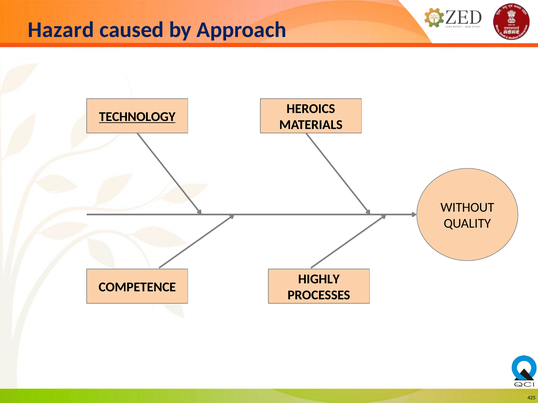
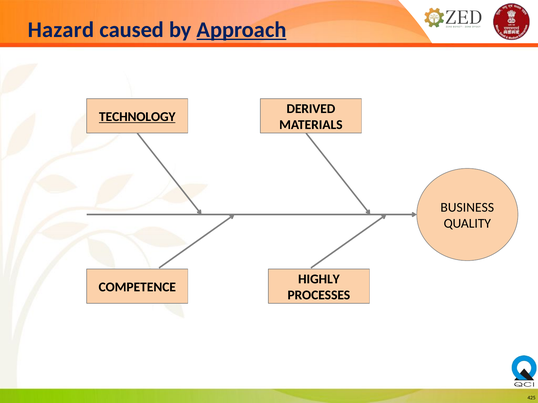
Approach underline: none -> present (241, 30)
HEROICS: HEROICS -> DERIVED (311, 109)
WITHOUT: WITHOUT -> BUSINESS (467, 208)
